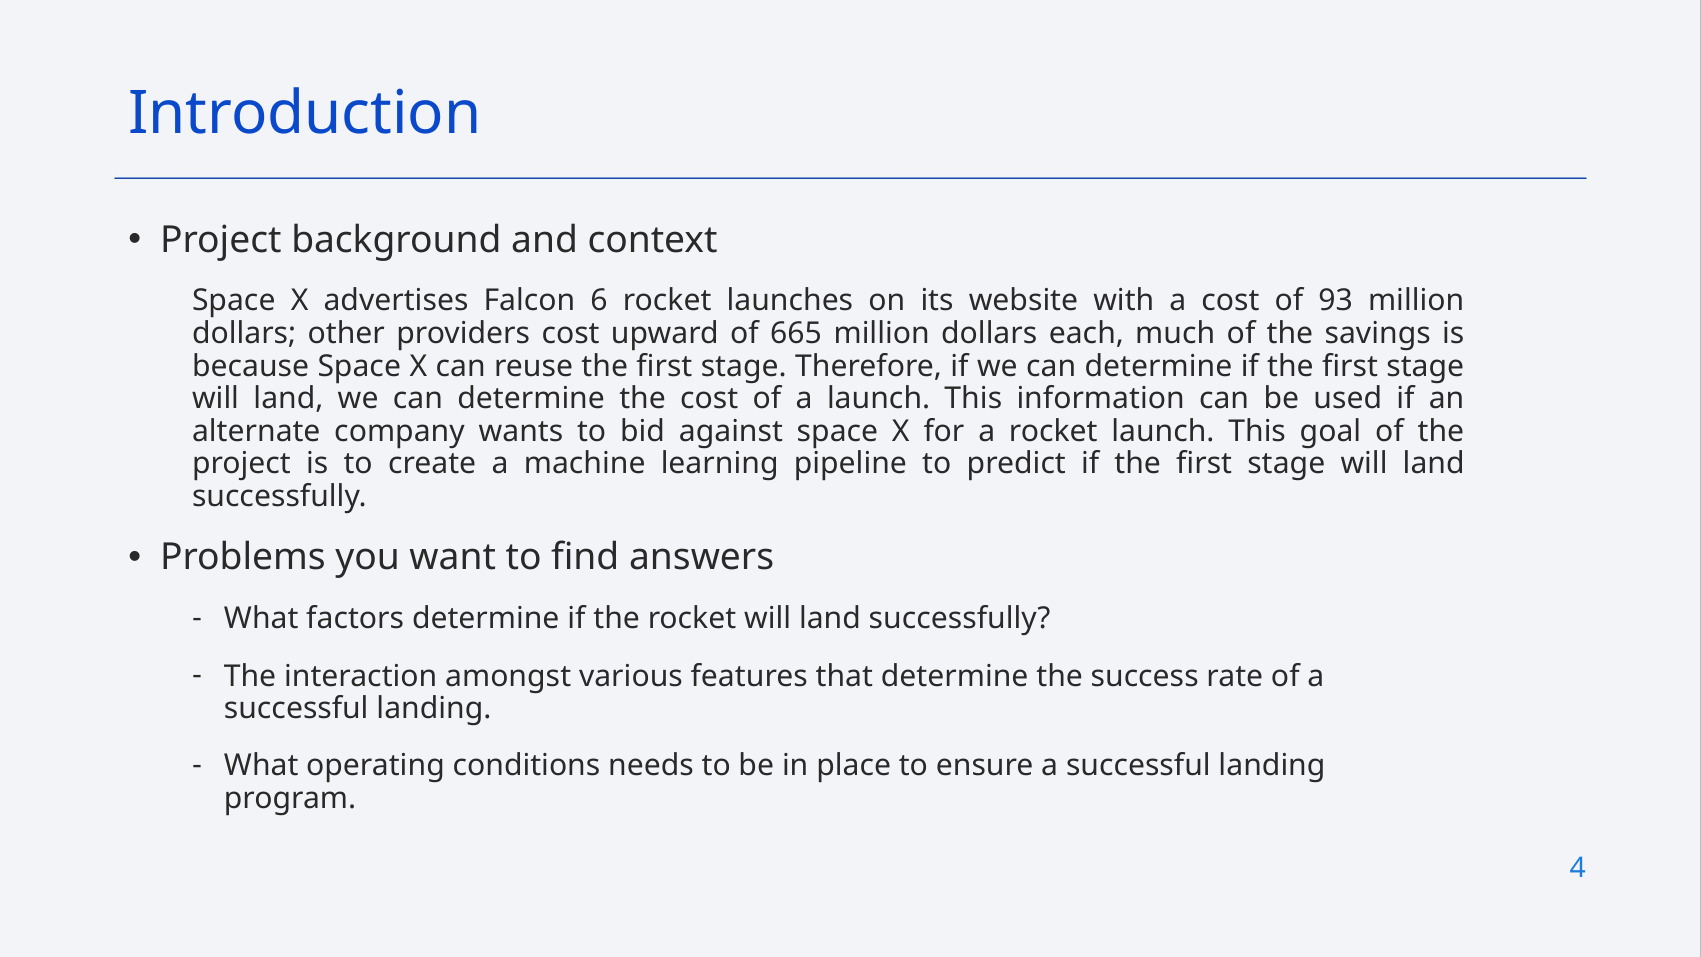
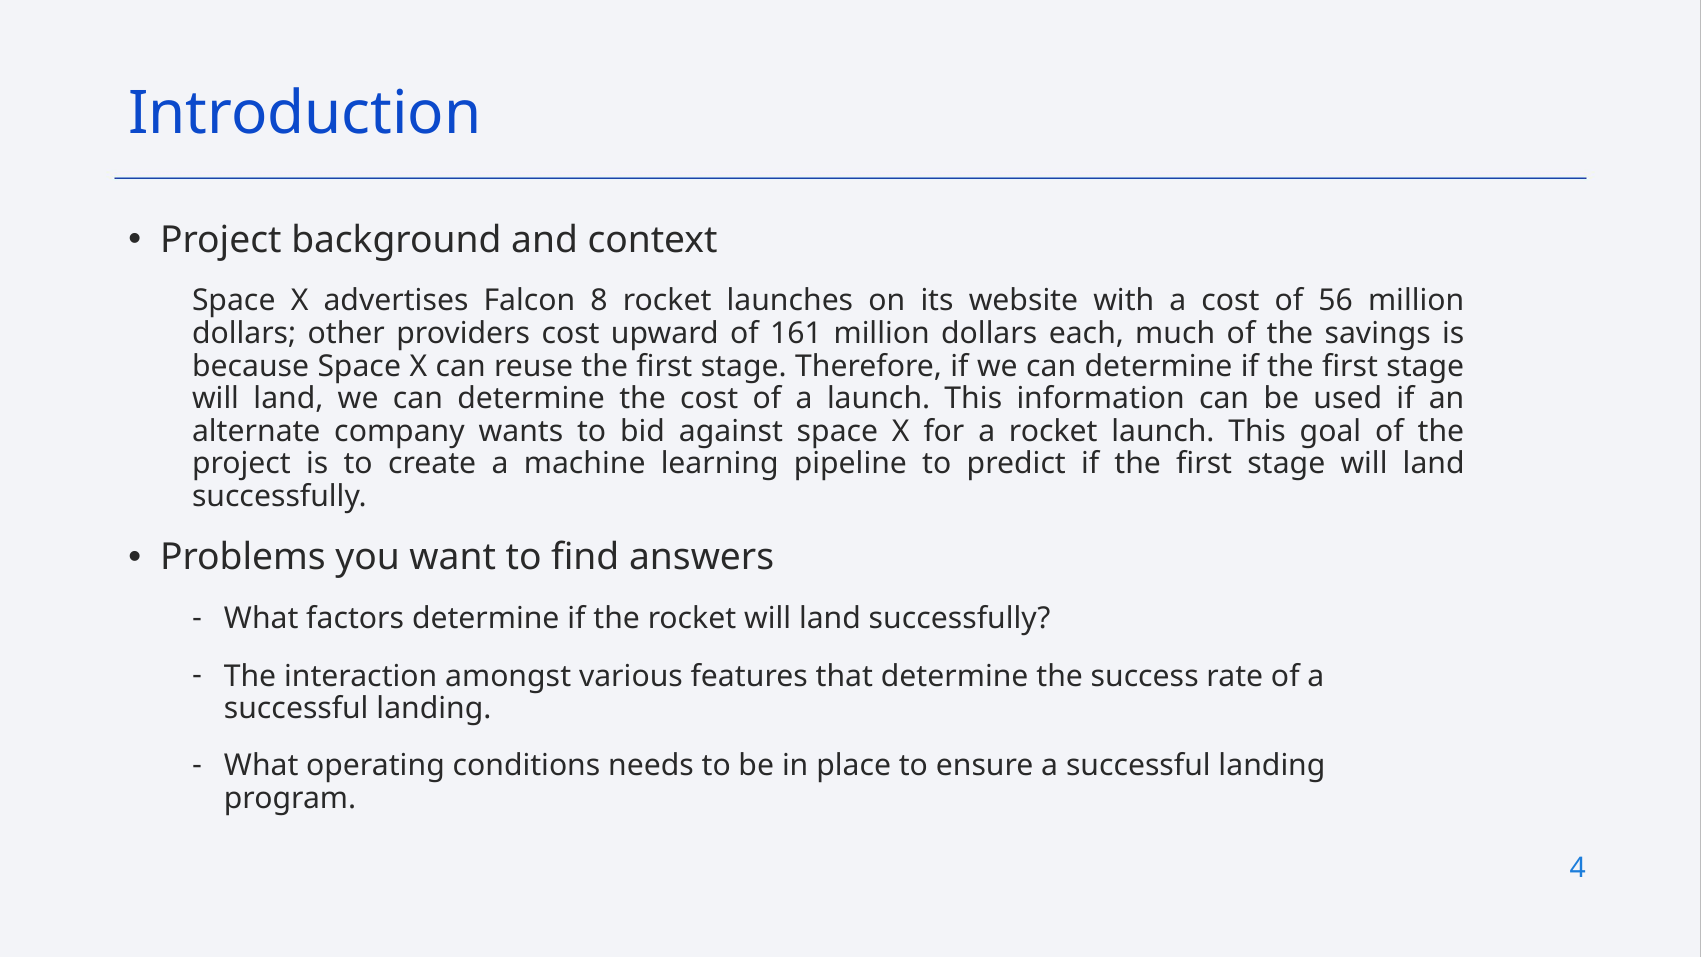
6: 6 -> 8 (599, 301)
93: 93 -> 56 (1336, 301)
665: 665 -> 161 (796, 333)
